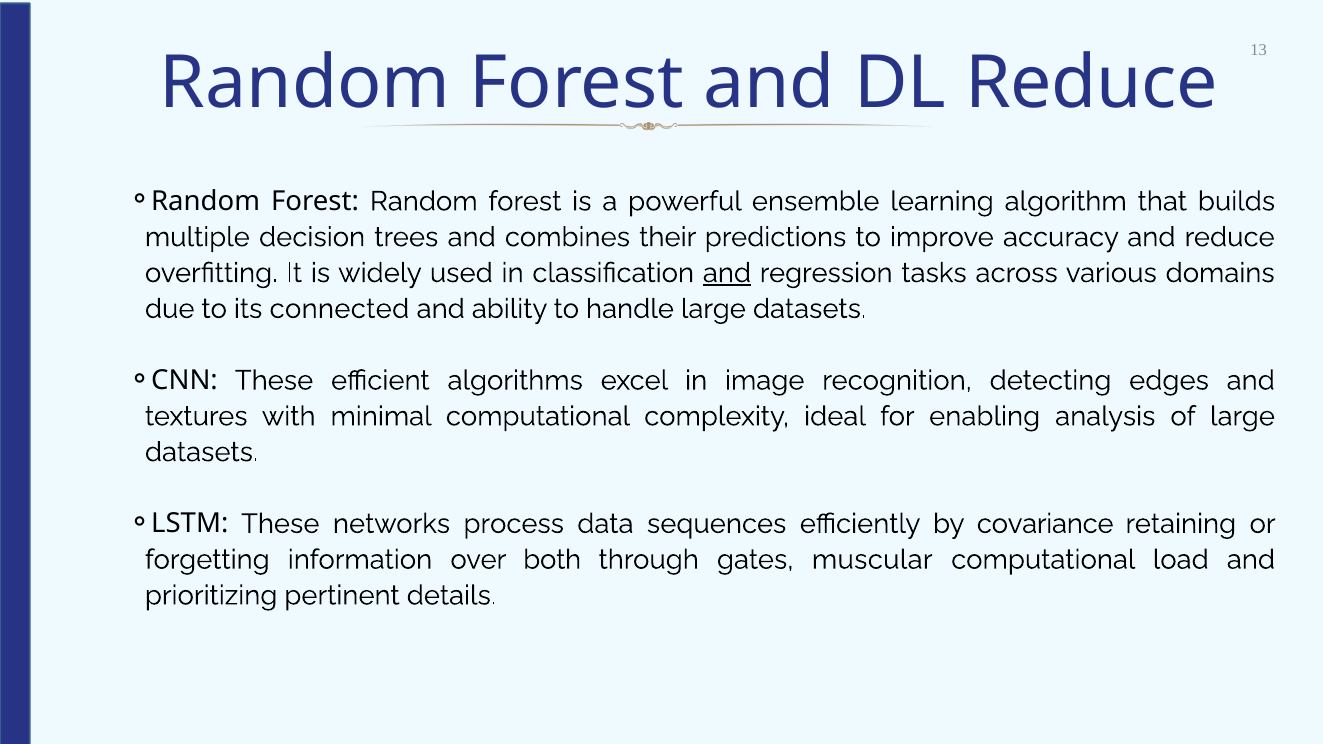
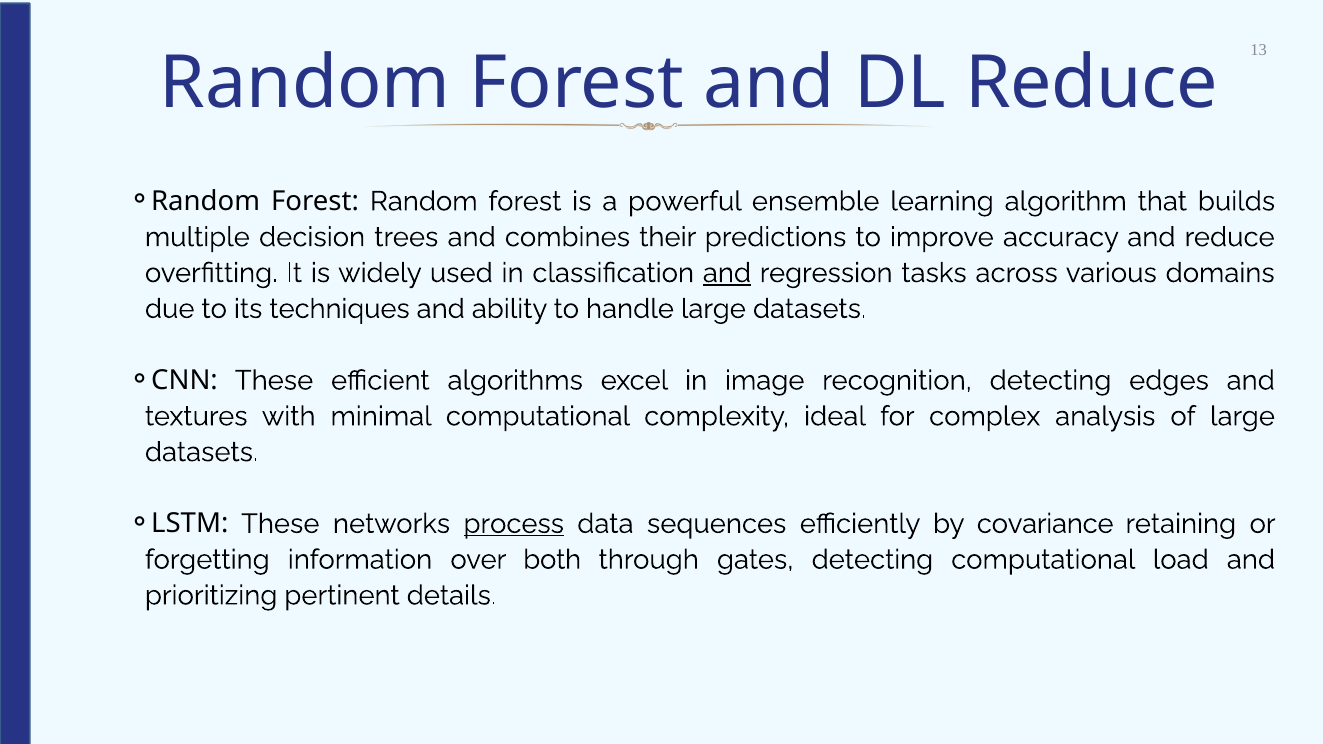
connected: connected -> techniques (340, 309)
enabling: enabling -> complex (985, 416)
process underline: none -> present (514, 524)
gates muscular: muscular -> detecting (872, 560)
